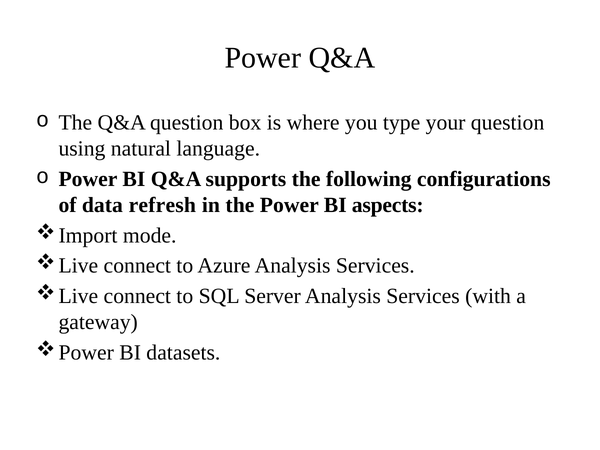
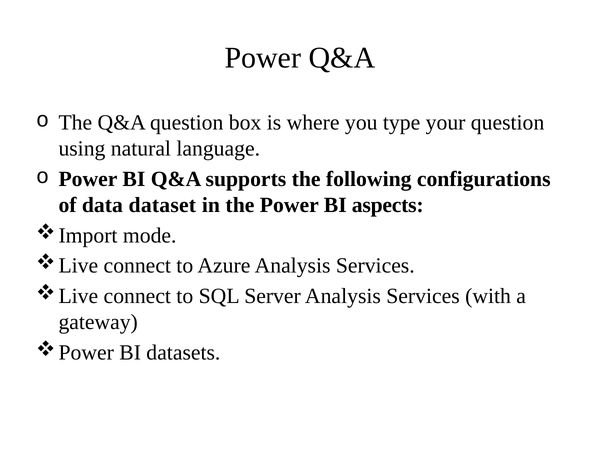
refresh: refresh -> dataset (162, 205)
